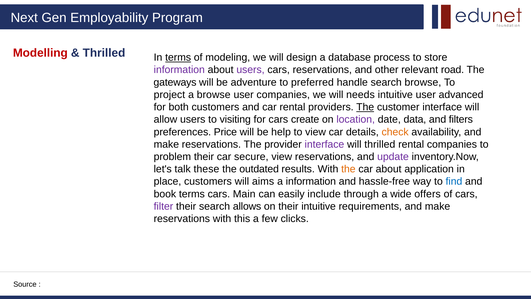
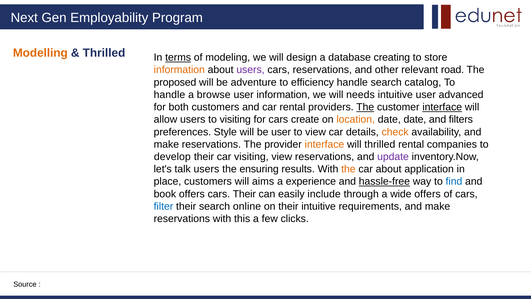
Modelling colour: red -> orange (40, 53)
process: process -> creating (392, 57)
information colour: purple -> orange (179, 70)
gateways: gateways -> proposed (175, 82)
preferred: preferred -> efficiency (312, 82)
search browse: browse -> catalog (423, 82)
project: project -> handle (169, 95)
user companies: companies -> information (283, 95)
interface underline: none -> present (442, 107)
location colour: purple -> orange (356, 119)
date data: data -> date (415, 119)
Price: Price -> Style (225, 132)
be help: help -> user (281, 132)
interface colour: purple -> orange (324, 144)
problem: problem -> develop (172, 157)
car secure: secure -> visiting (251, 157)
talk these: these -> users (206, 169)
outdated: outdated -> ensuring (259, 169)
a information: information -> experience (311, 181)
hassle-free underline: none -> present (384, 181)
book terms: terms -> offers (192, 194)
cars Main: Main -> Their (244, 194)
filter colour: purple -> blue (163, 206)
allows: allows -> online (247, 206)
